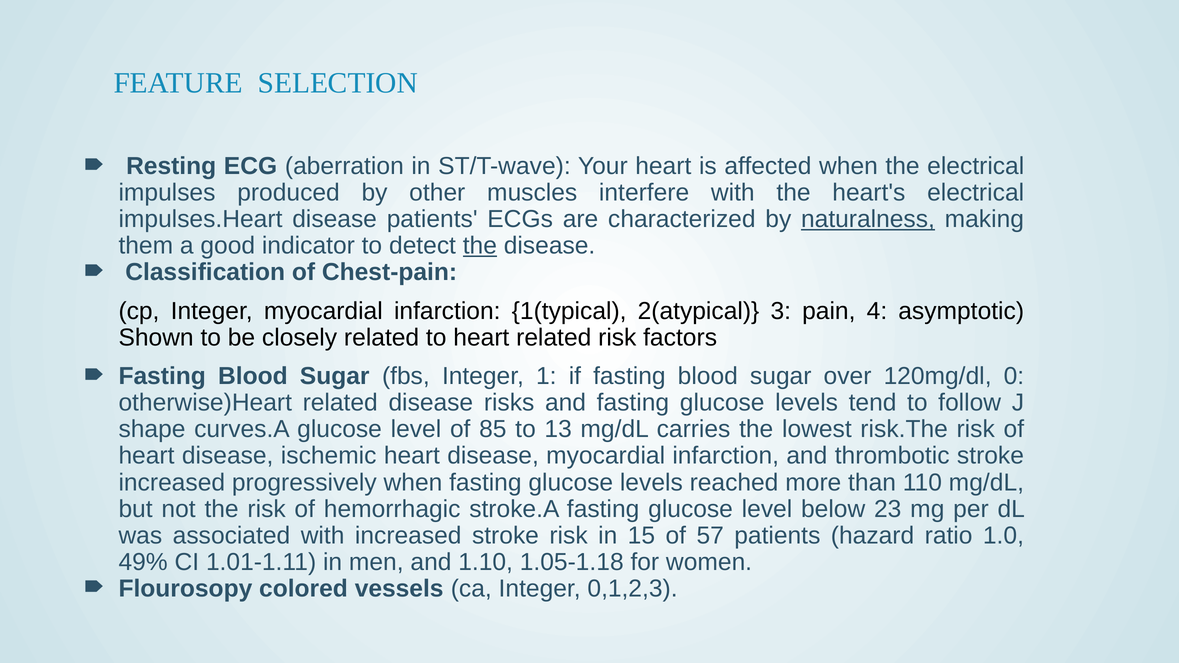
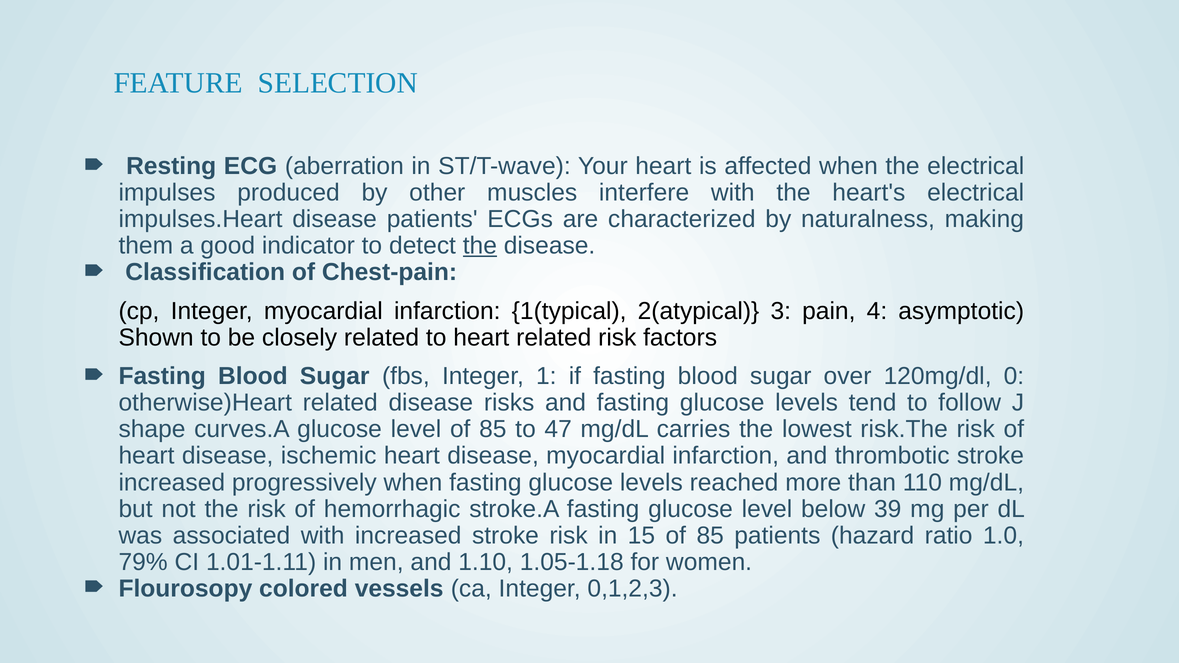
naturalness underline: present -> none (868, 219)
13: 13 -> 47 (558, 429)
23: 23 -> 39 (888, 509)
15 of 57: 57 -> 85 (710, 536)
49%: 49% -> 79% (143, 562)
